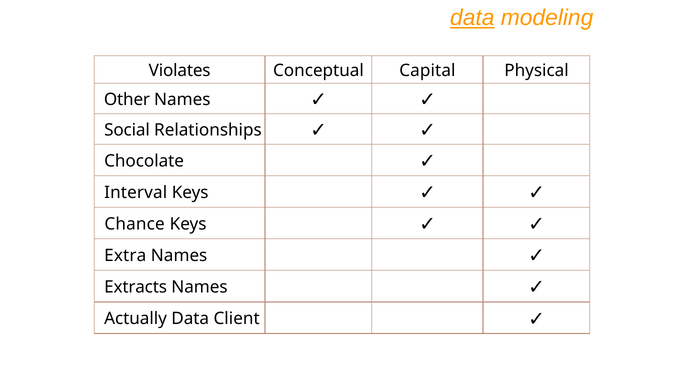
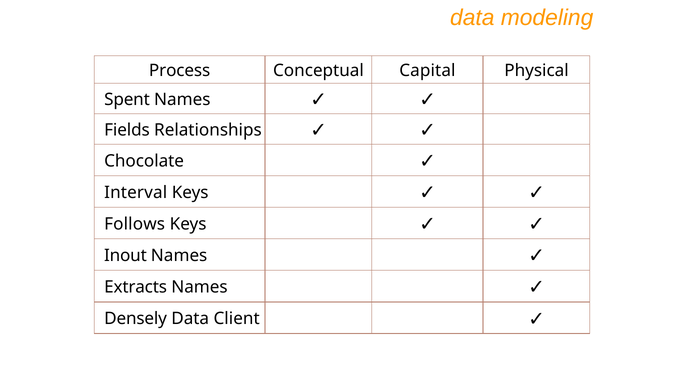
data underline: present -> none (472, 18)
Violates: Violates -> Process (180, 70)
Other: Other -> Spent (127, 99)
Social: Social -> Fields (127, 130)
Chance: Chance -> Follows (135, 224)
Extra: Extra -> Inout (125, 255)
Actually: Actually -> Densely (136, 319)
